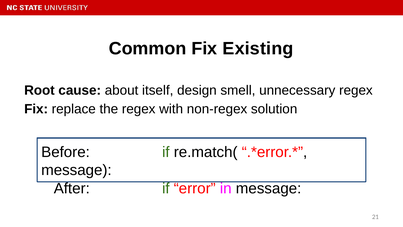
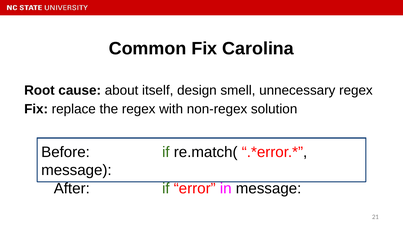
Existing: Existing -> Carolina (258, 49)
